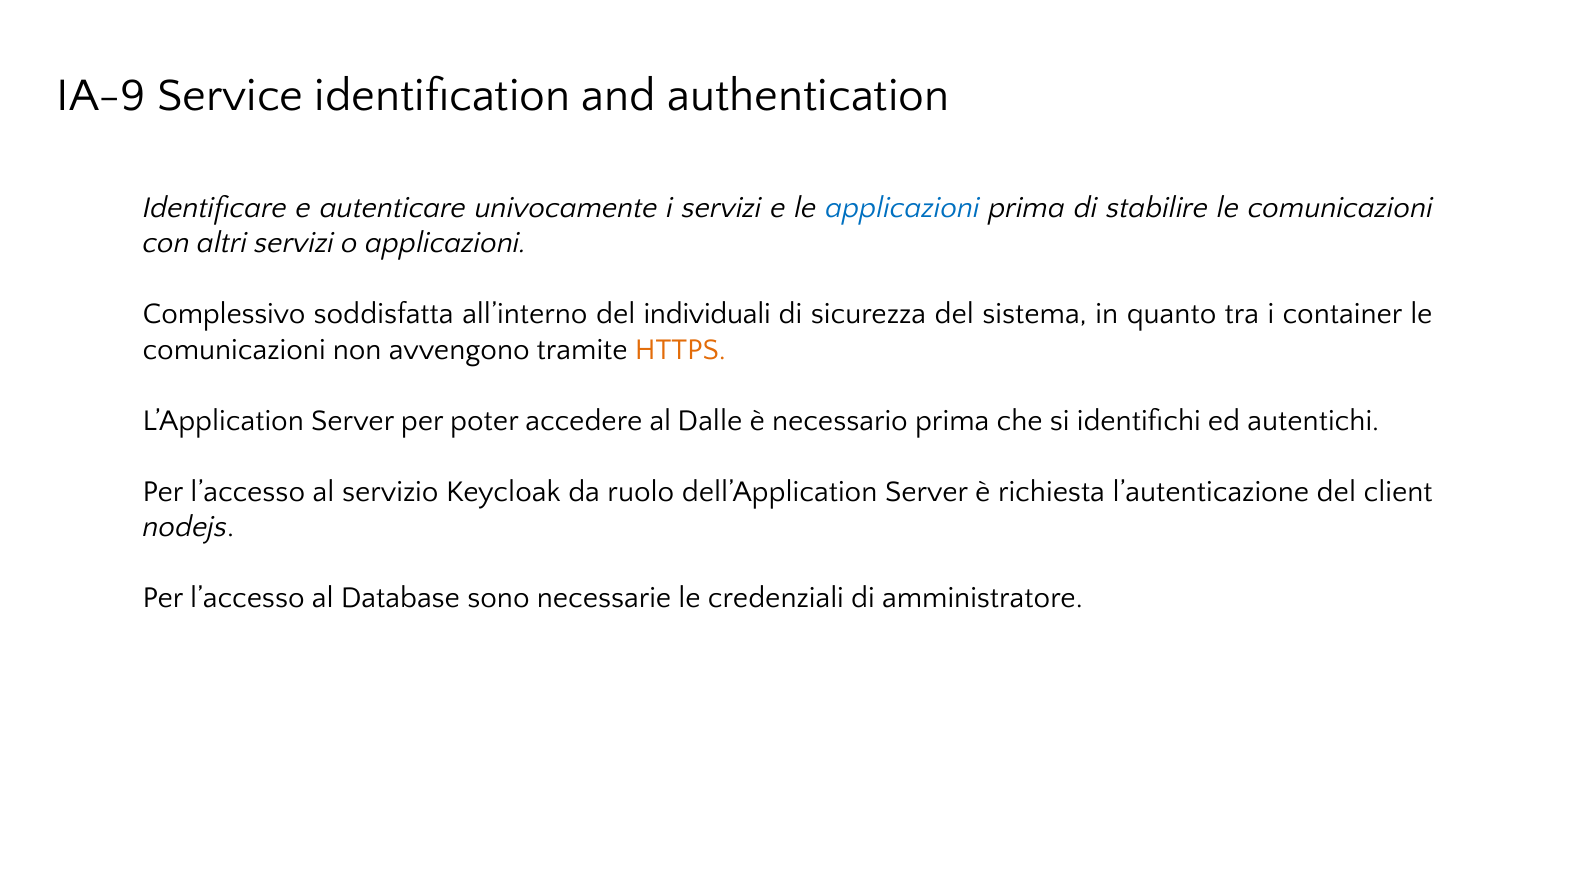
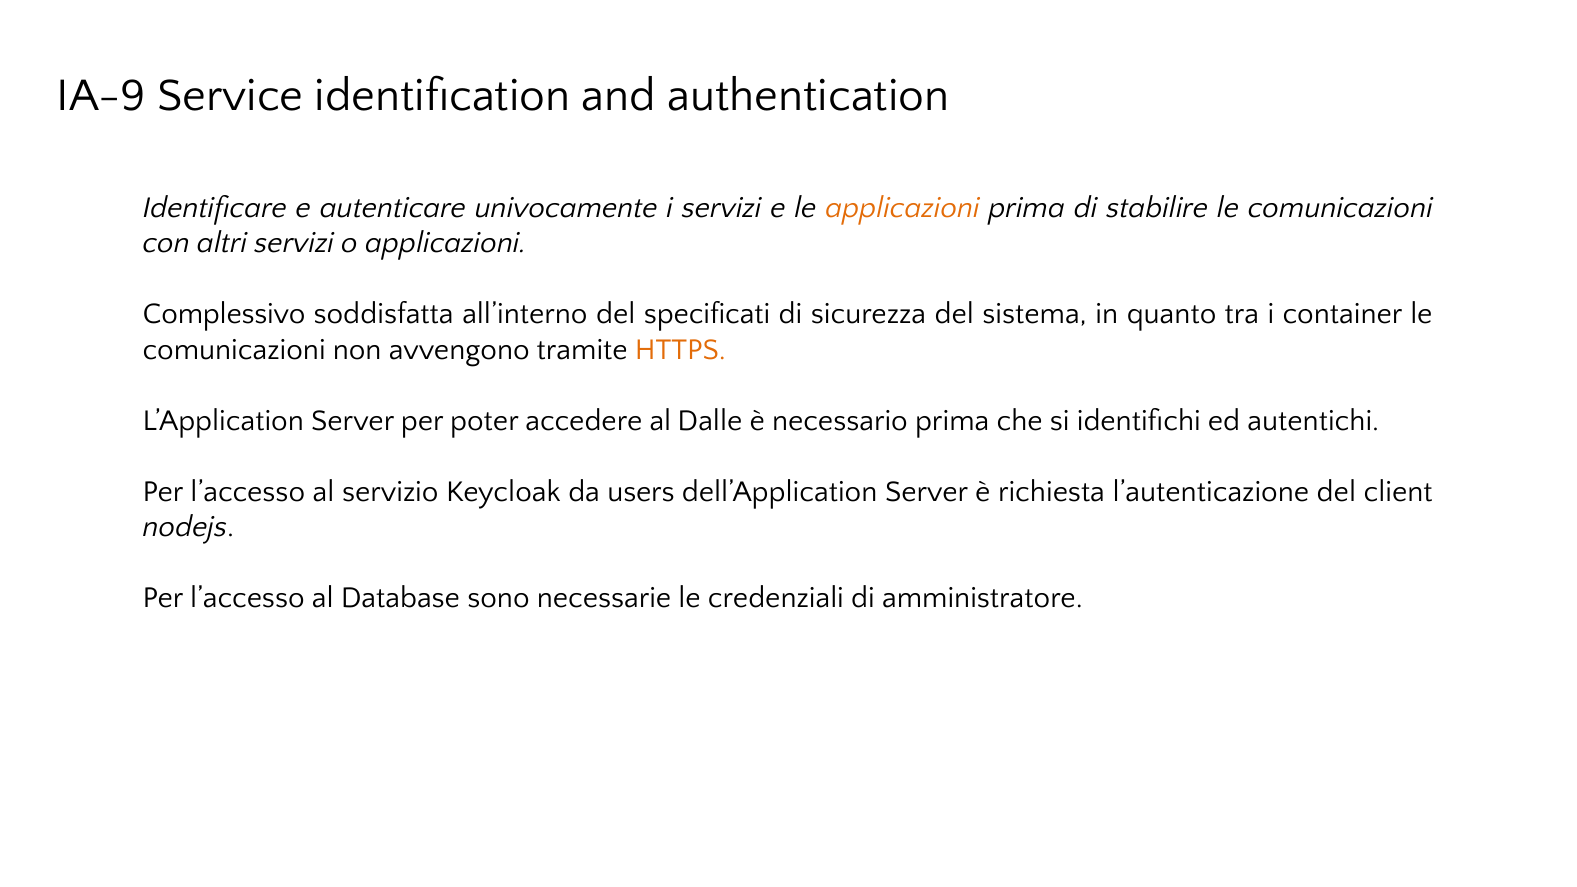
applicazioni colour: blue -> orange (903, 208)
individuali: individuali -> specificati (707, 314)
ruolo: ruolo -> users (641, 492)
